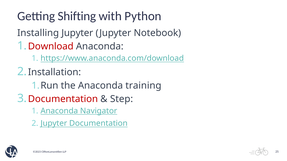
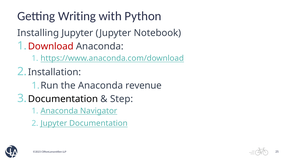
Shifting: Shifting -> Writing (77, 16)
training: training -> revenue (143, 86)
Documentation colour: red -> black (63, 99)
